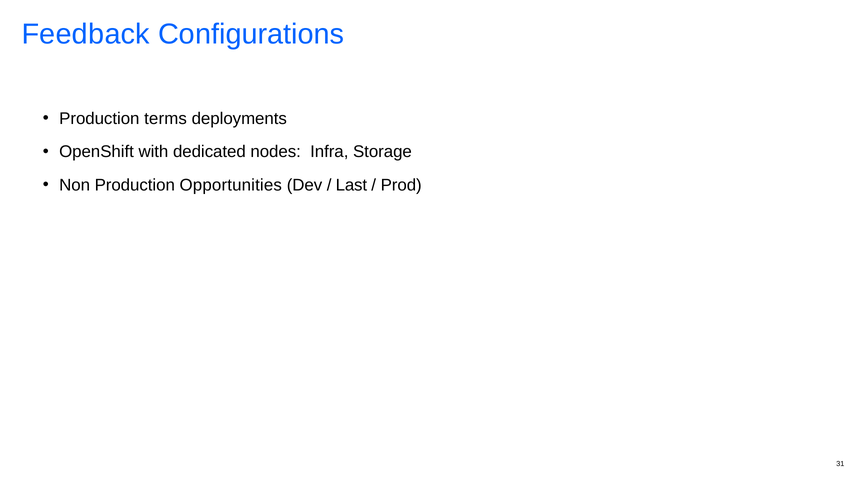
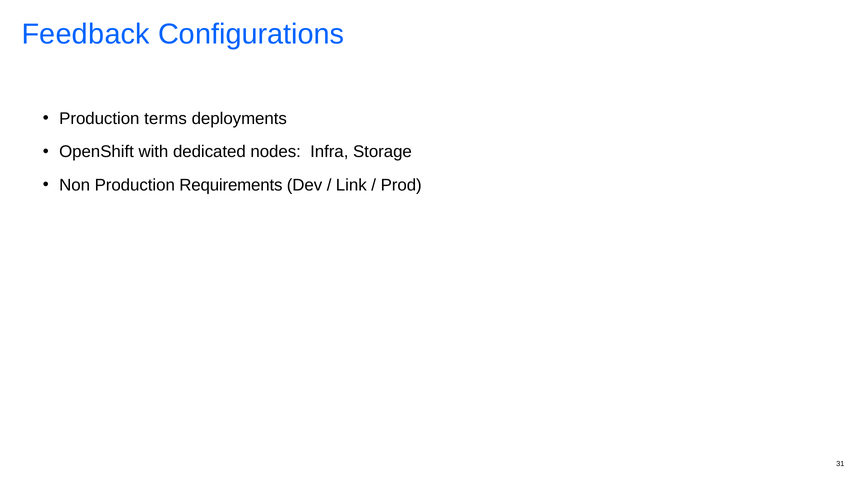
Opportunities: Opportunities -> Requirements (231, 185)
Last: Last -> Link (351, 185)
